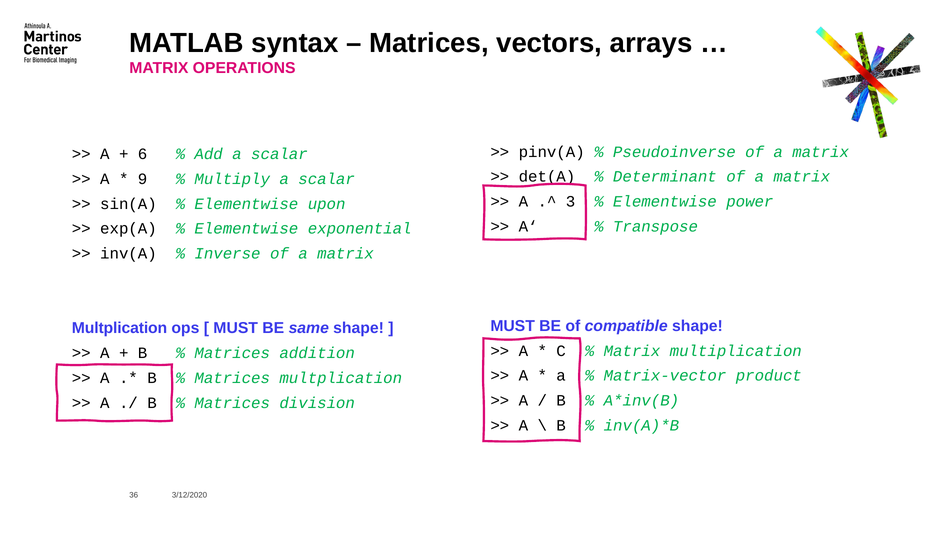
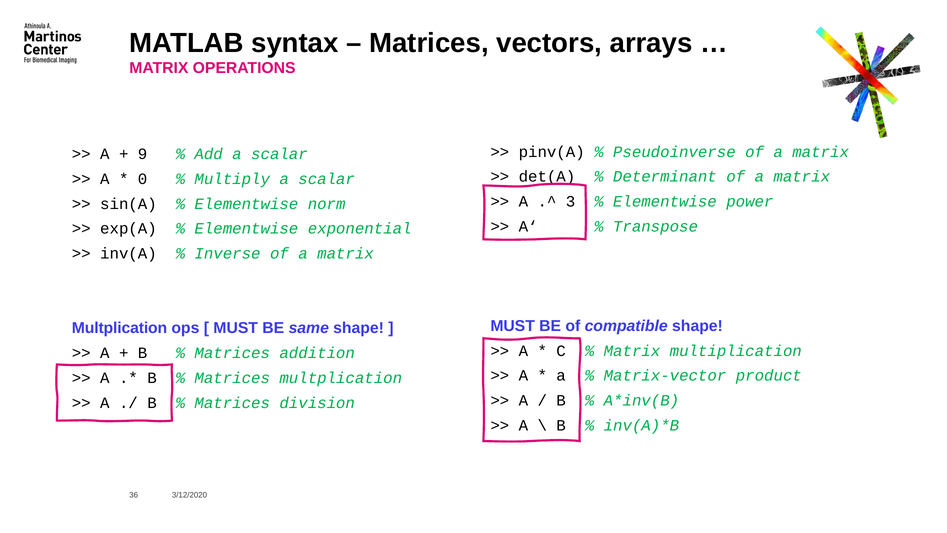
6: 6 -> 9 (143, 154)
9: 9 -> 0 (143, 179)
upon: upon -> norm (327, 204)
